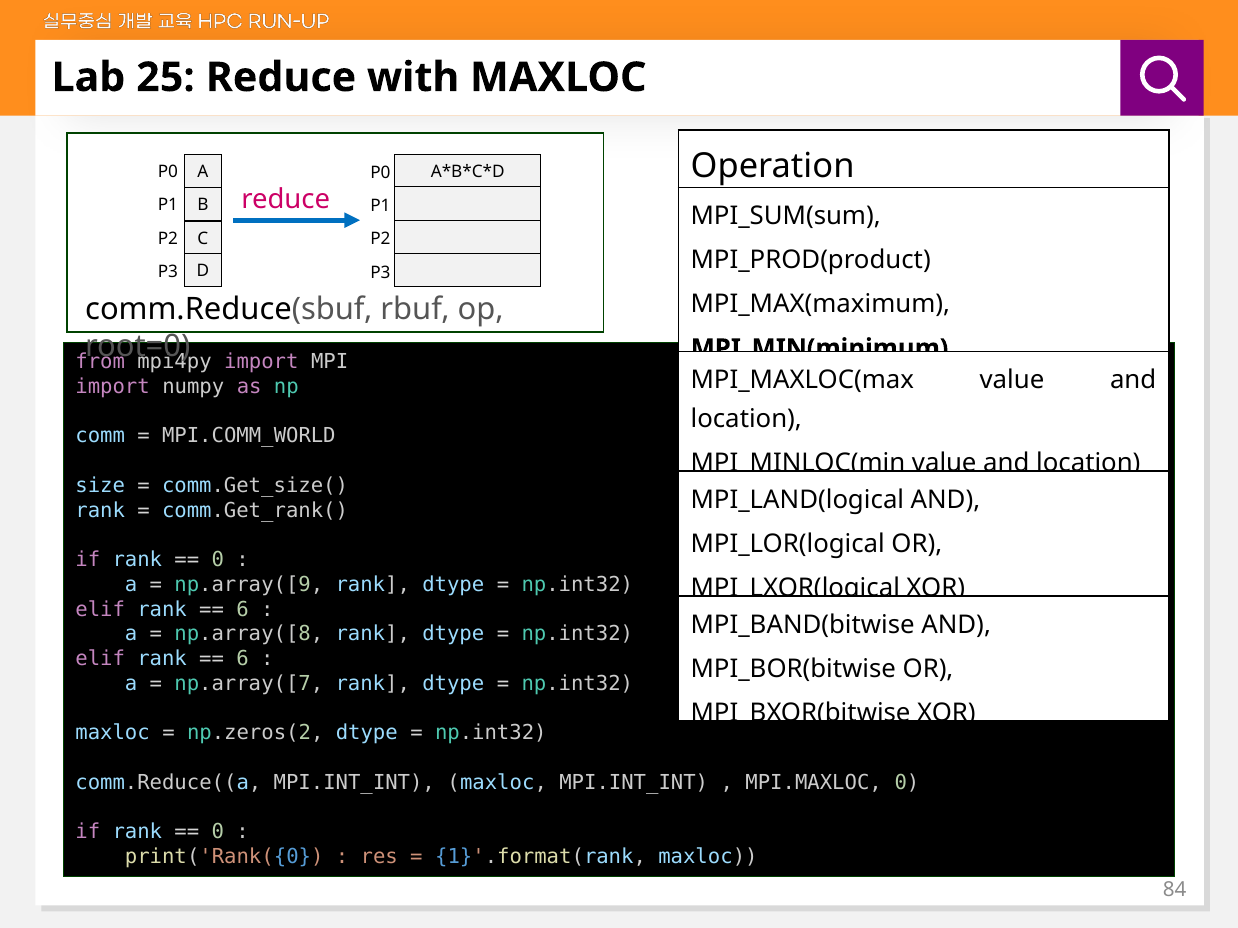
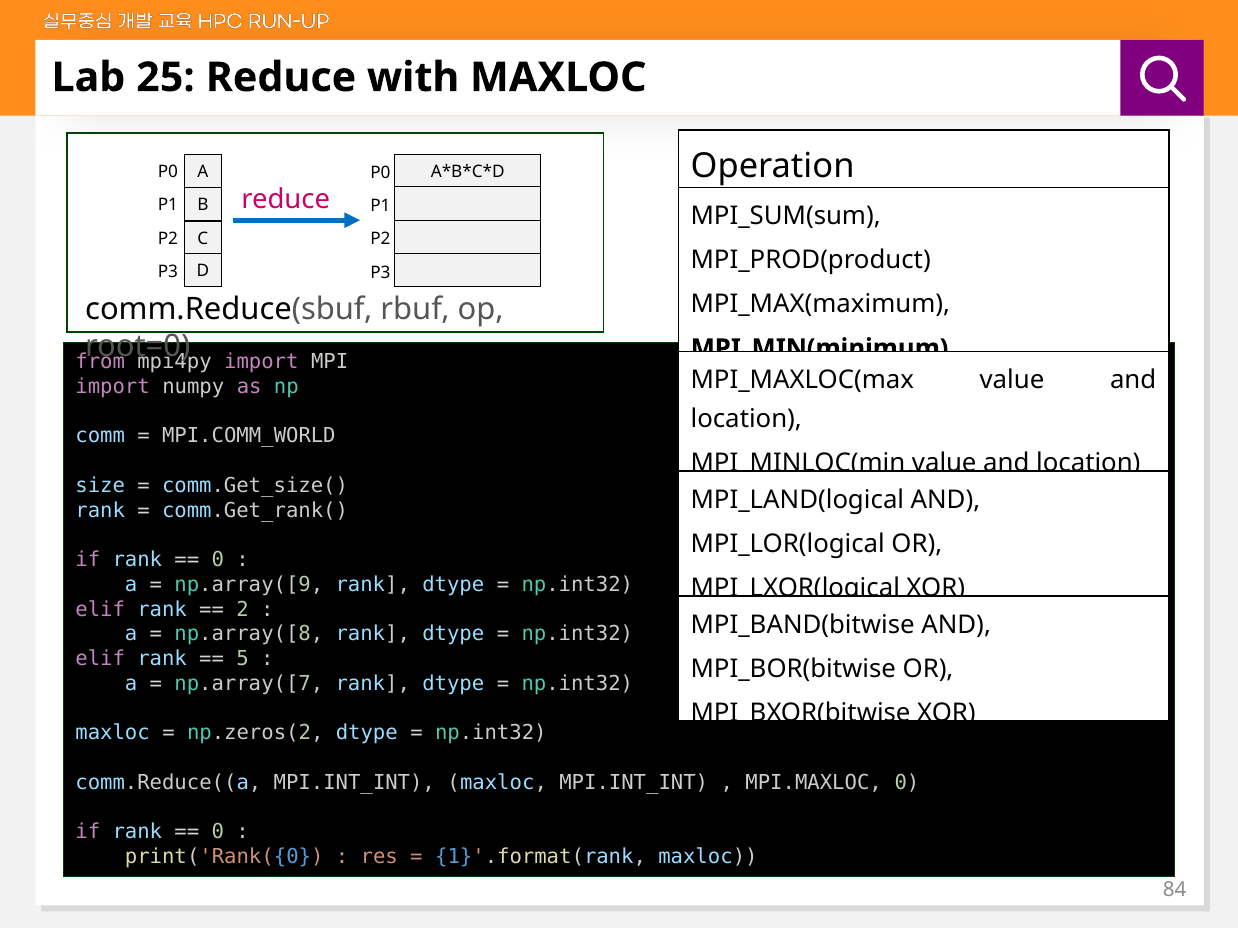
6: 6 -> 2 (243, 610)
6: 6 -> 5 (243, 659)
